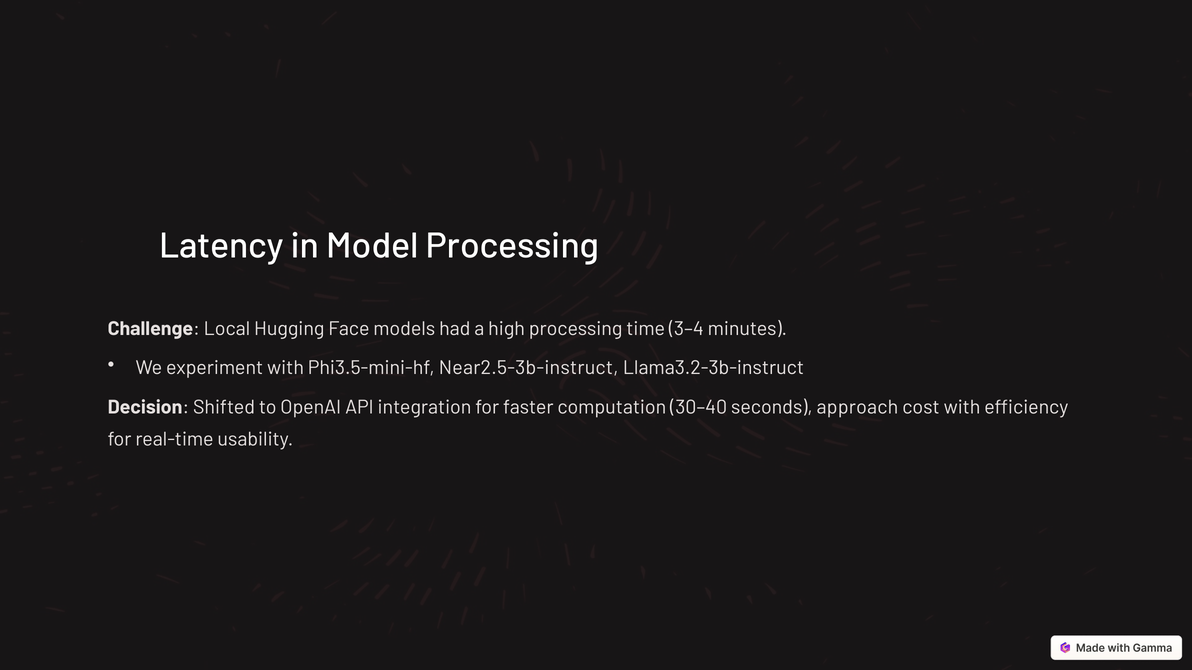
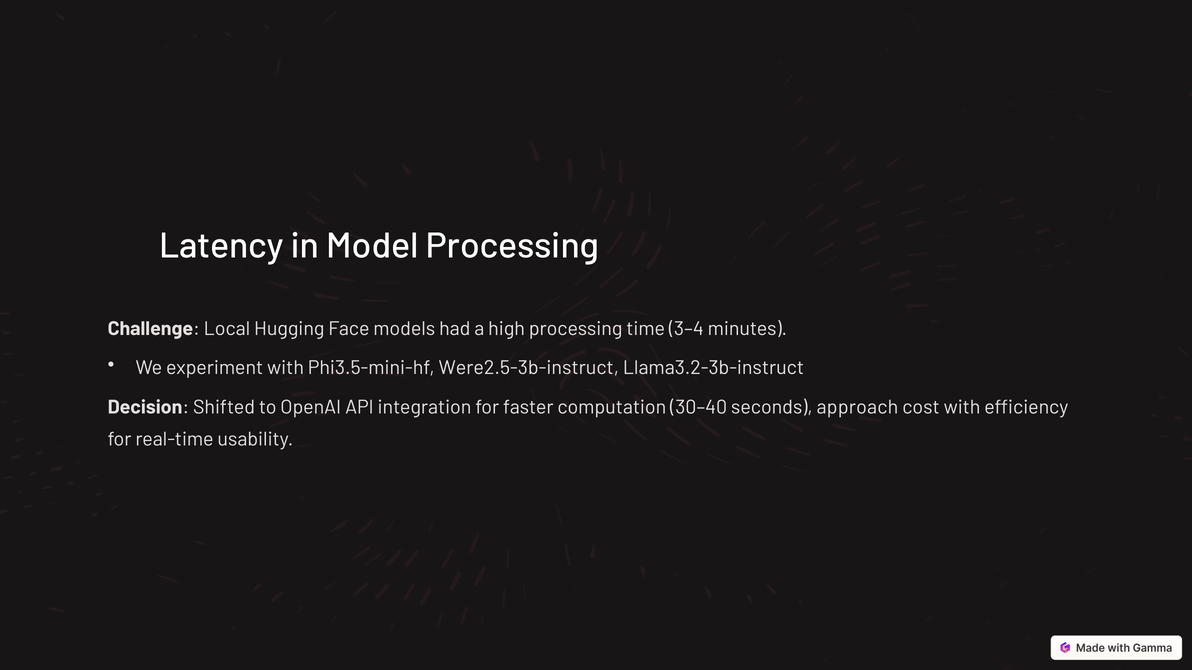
Near2.5-3b-instruct: Near2.5-3b-instruct -> Were2.5-3b-instruct (529, 368)
